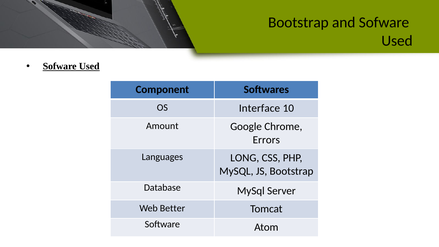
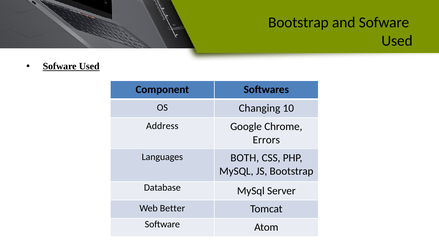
Interface: Interface -> Changing (260, 108)
Amount: Amount -> Address (162, 126)
LONG: LONG -> BOTH (245, 158)
